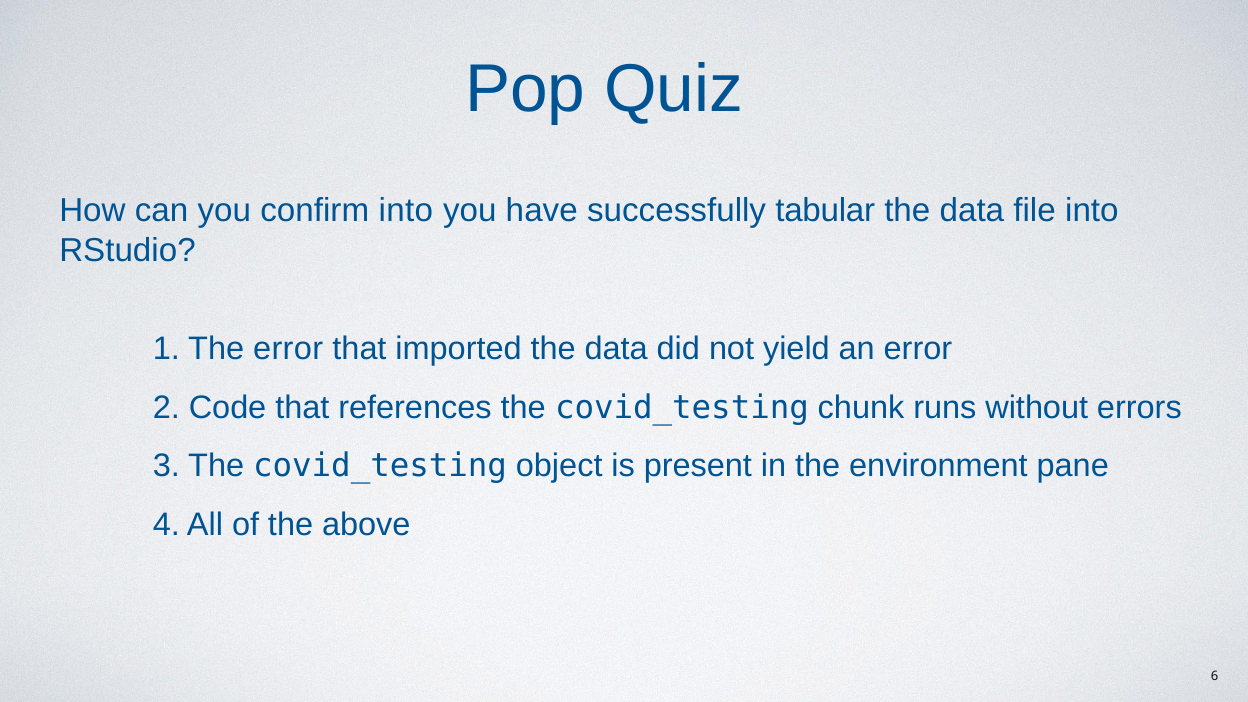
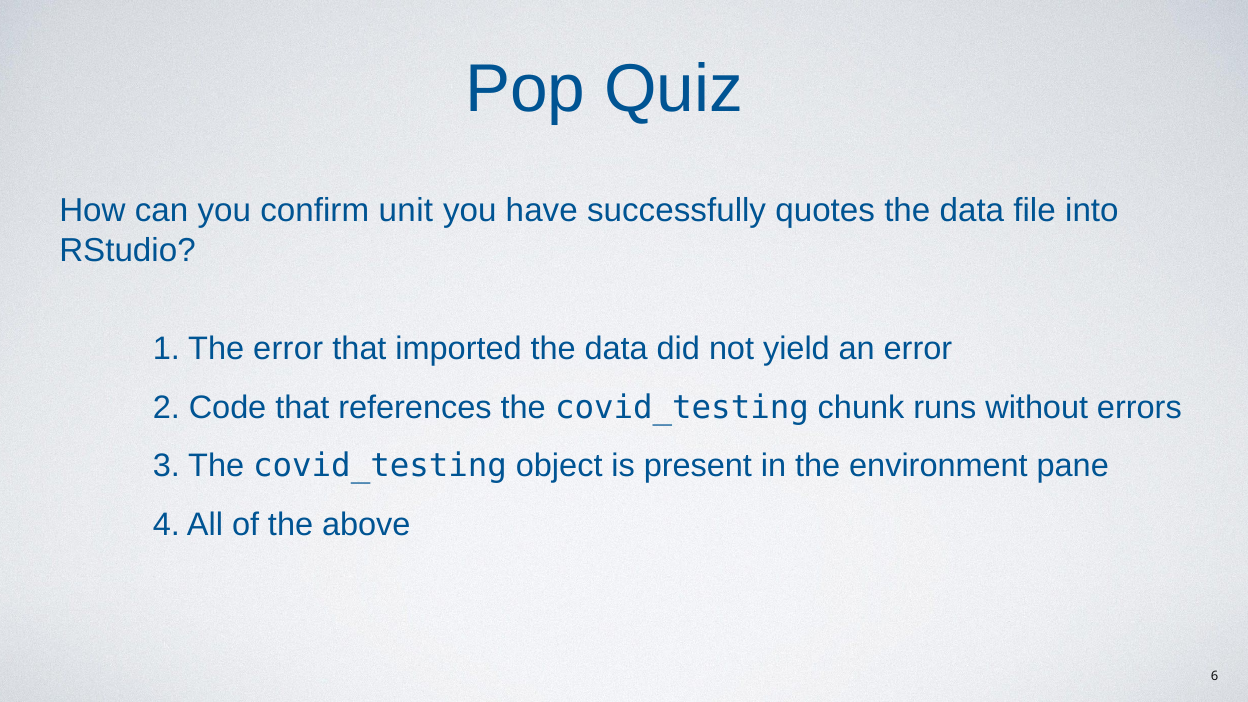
confirm into: into -> unit (406, 210)
tabular: tabular -> quotes (825, 210)
